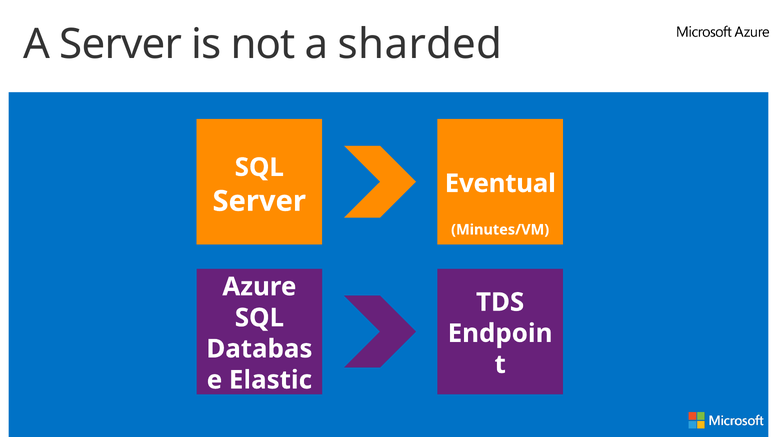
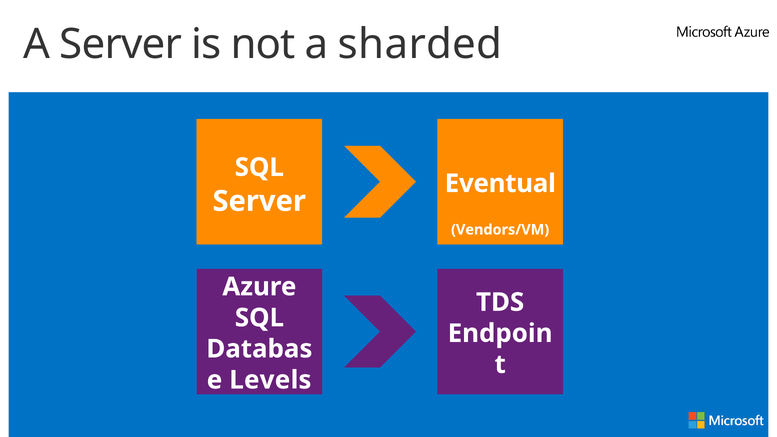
Minutes/VM: Minutes/VM -> Vendors/VM (500, 230)
Elastic: Elastic -> Levels (270, 380)
